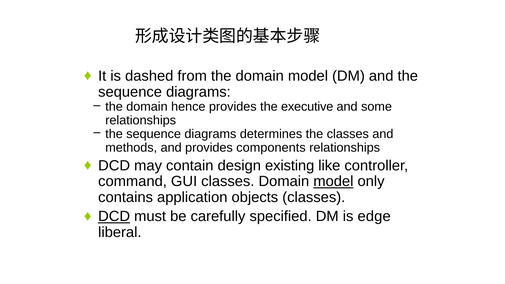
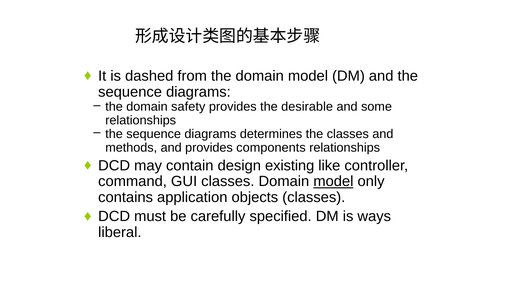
hence: hence -> safety (188, 107)
executive: executive -> desirable (307, 107)
DCD underline: present -> none (114, 216)
edge: edge -> ways (374, 216)
